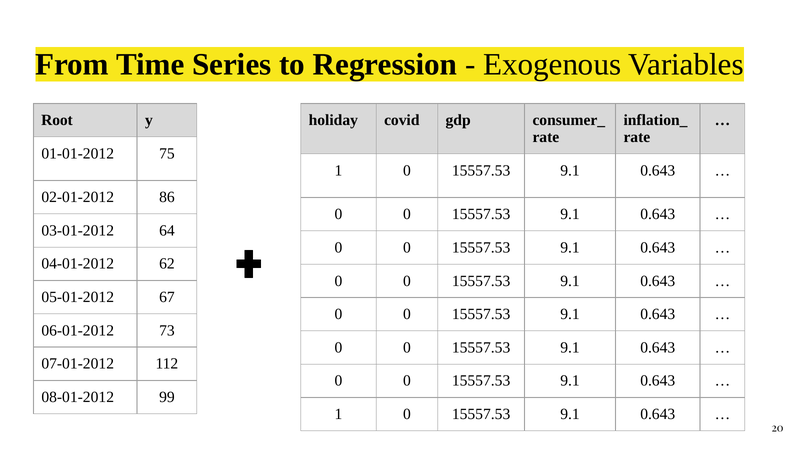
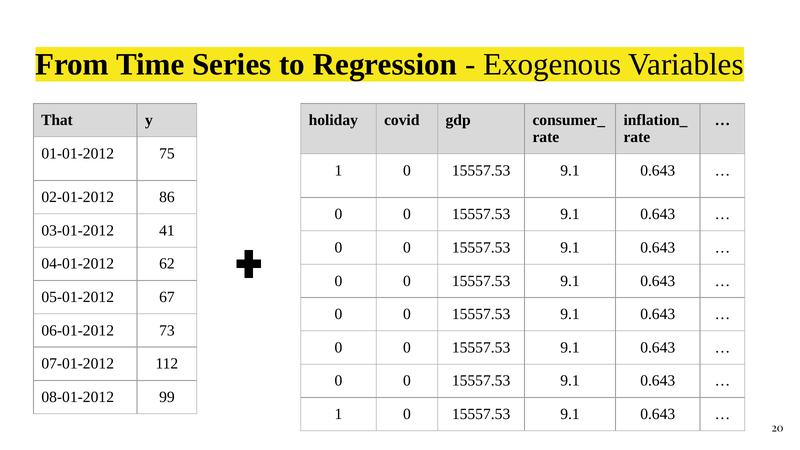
Root: Root -> That (57, 120)
64: 64 -> 41 (167, 231)
